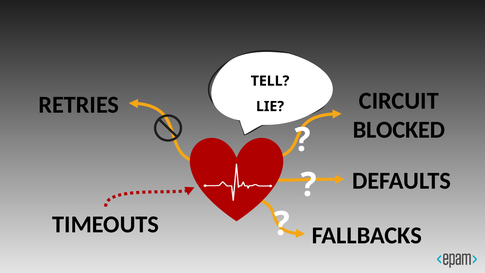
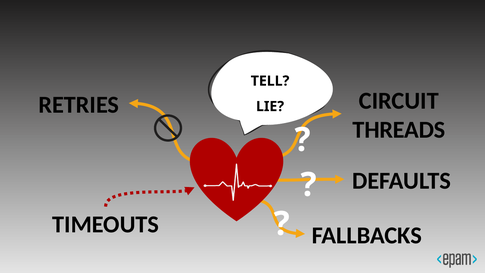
BLOCKED: BLOCKED -> THREADS (399, 130)
